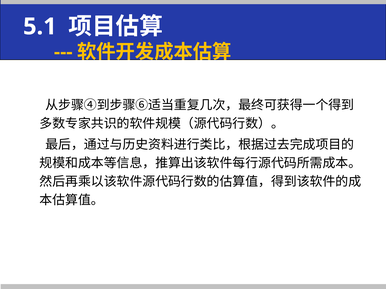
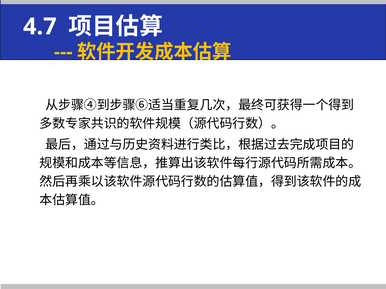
5.1: 5.1 -> 4.7 (40, 27)
